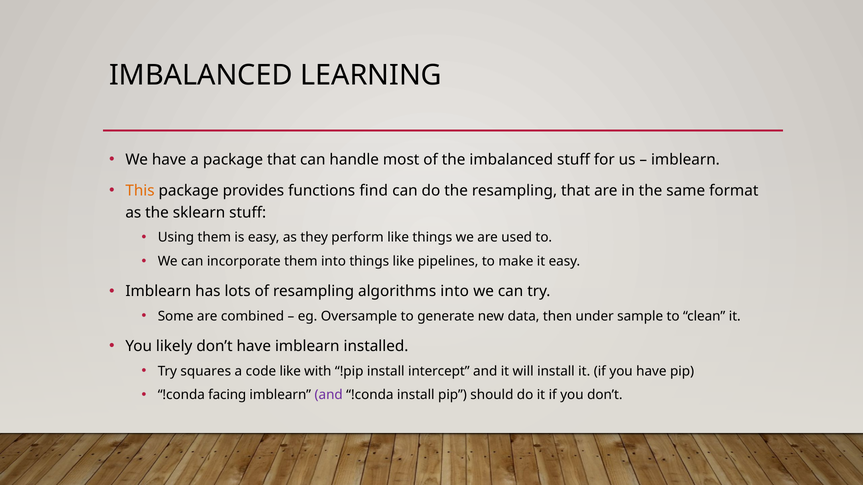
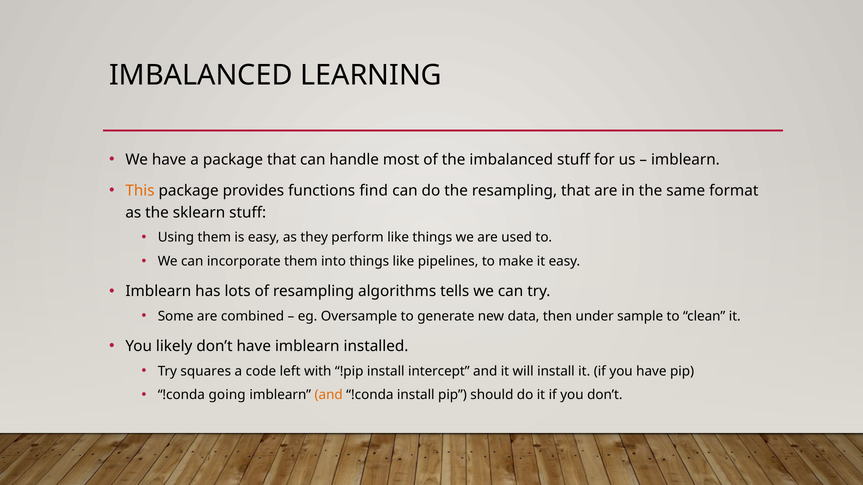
algorithms into: into -> tells (455, 292)
code like: like -> left (290, 371)
facing: facing -> going (227, 395)
and colour: purple -> orange (329, 395)
